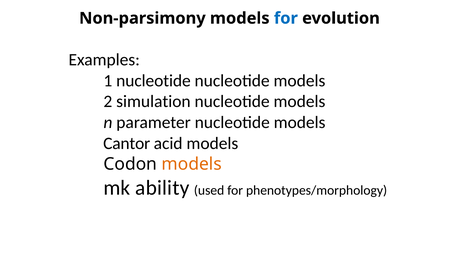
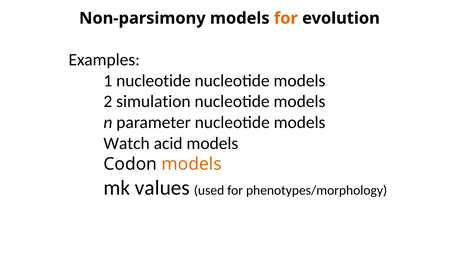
for colour: blue -> orange (286, 18)
Cantor: Cantor -> Watch (127, 144)
ability: ability -> values (162, 188)
